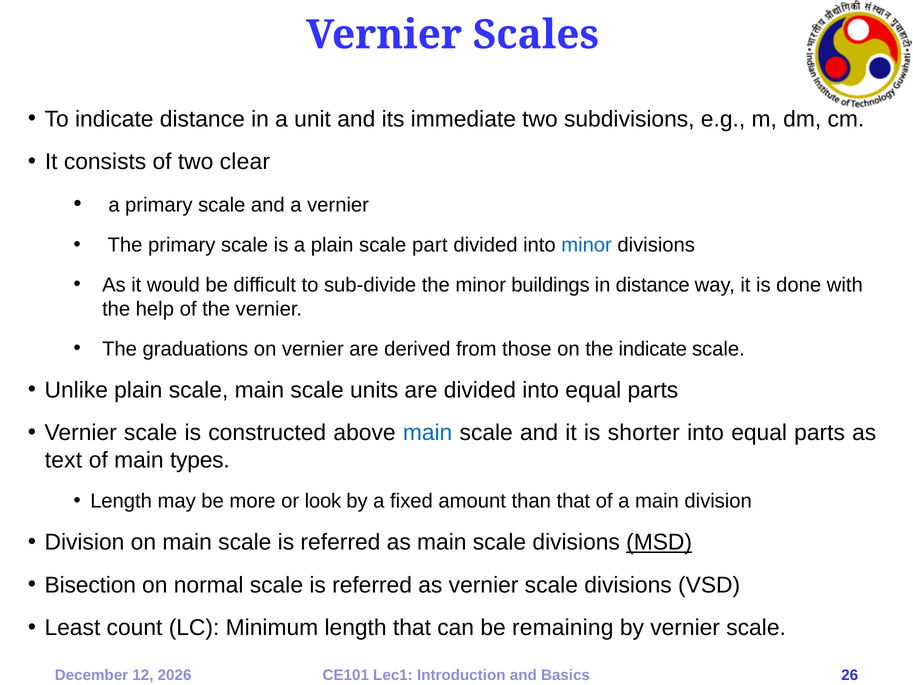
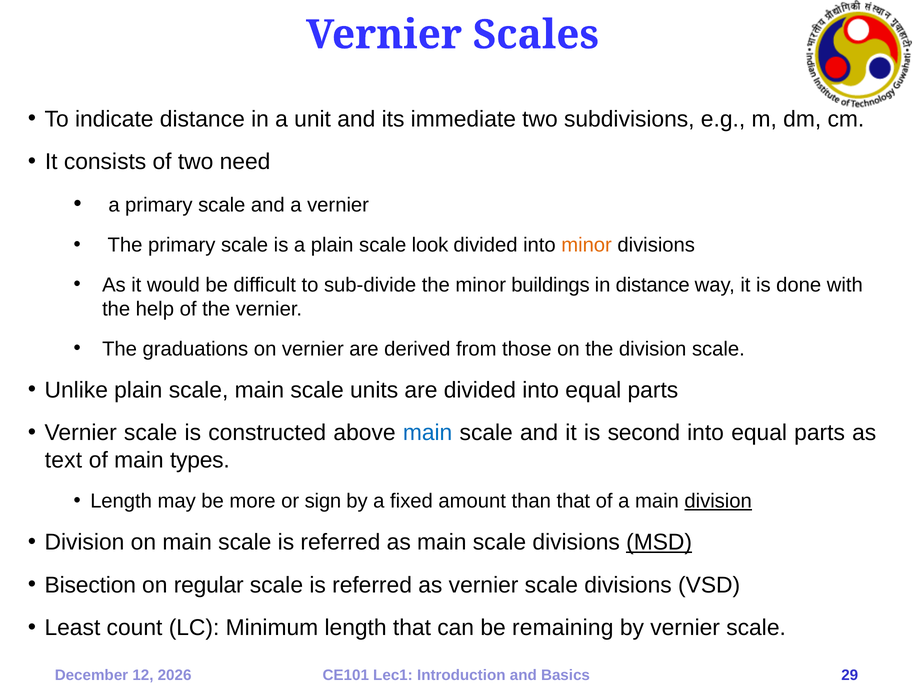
clear: clear -> need (245, 162)
part: part -> look (430, 245)
minor colour: blue -> orange (587, 245)
the indicate: indicate -> division (653, 349)
shorter: shorter -> second (644, 433)
look: look -> sign (323, 501)
division underline: none -> present (718, 501)
normal: normal -> regular (209, 585)
26: 26 -> 29 (850, 675)
